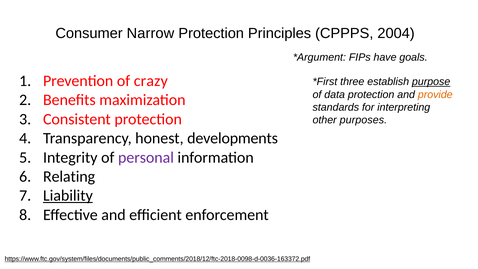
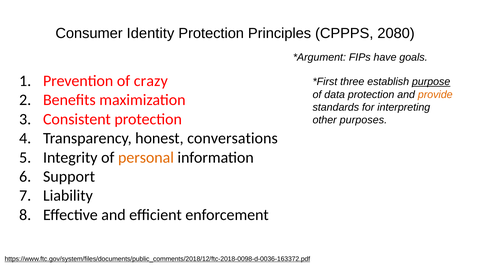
Narrow: Narrow -> Identity (150, 33)
2004: 2004 -> 2080 (396, 33)
developments: developments -> conversations (232, 138)
personal colour: purple -> orange (146, 157)
Relating: Relating -> Support (69, 176)
Liability underline: present -> none (68, 196)
